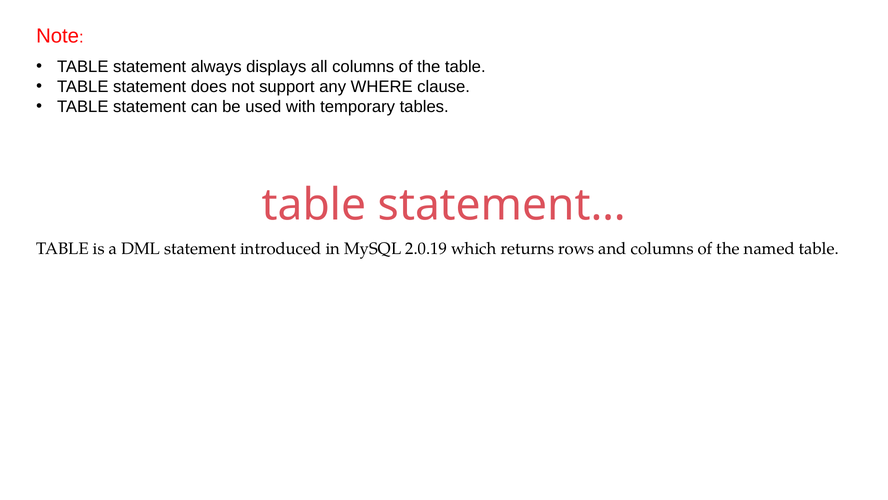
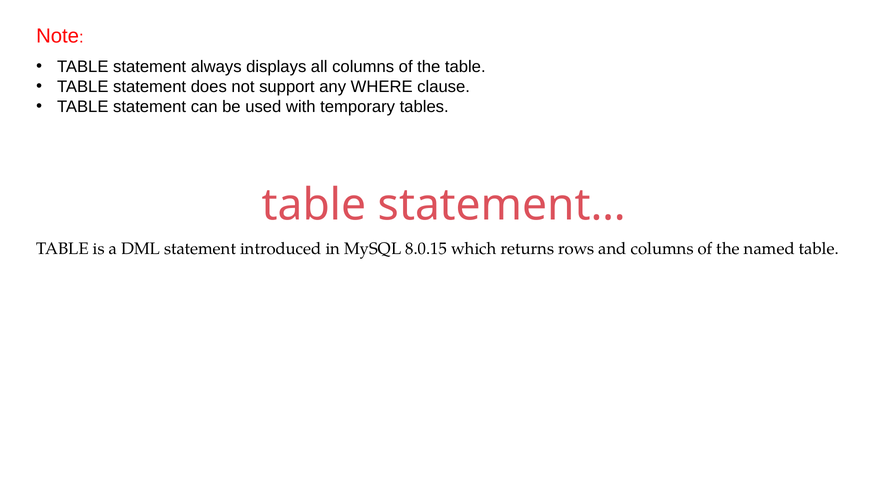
2.0.19: 2.0.19 -> 8.0.15 (426, 248)
